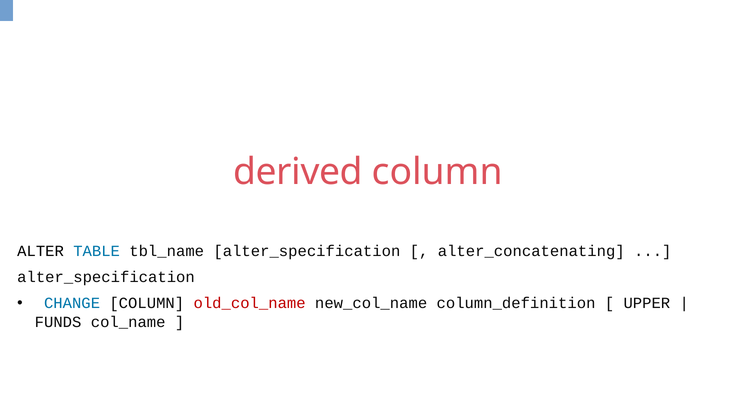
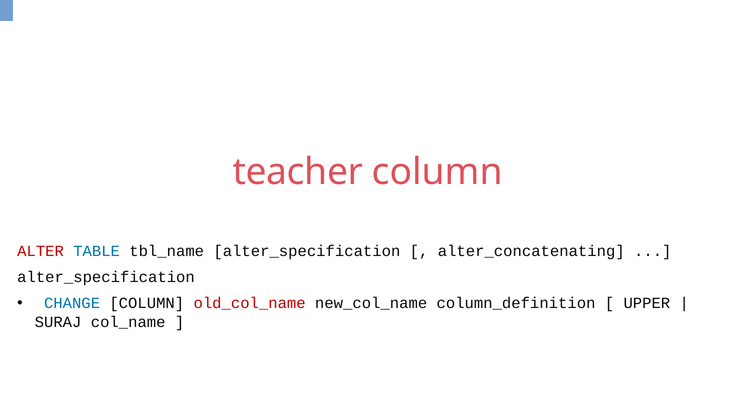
derived: derived -> teacher (298, 172)
ALTER colour: black -> red (41, 252)
FUNDS: FUNDS -> SURAJ (58, 322)
